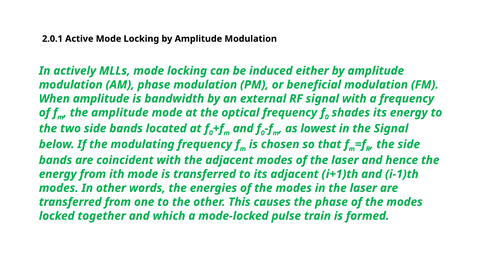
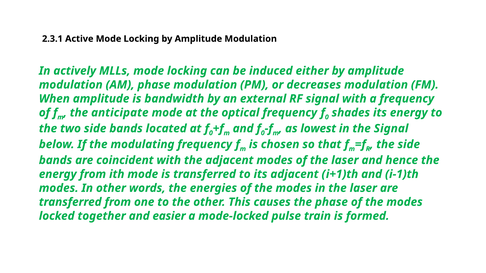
2.0.1: 2.0.1 -> 2.3.1 (52, 39)
beneficial: beneficial -> decreases (314, 85)
the amplitude: amplitude -> anticipate (120, 113)
which: which -> easier (169, 216)
